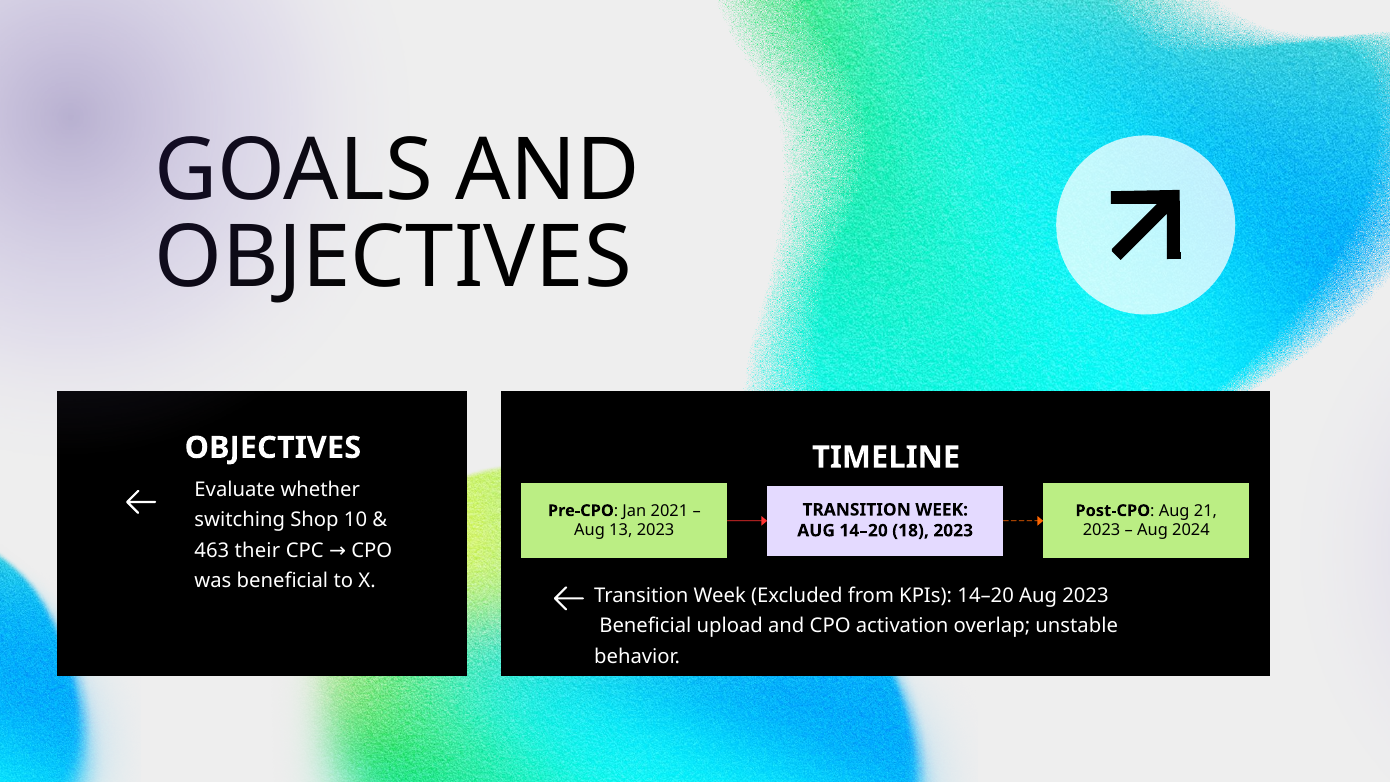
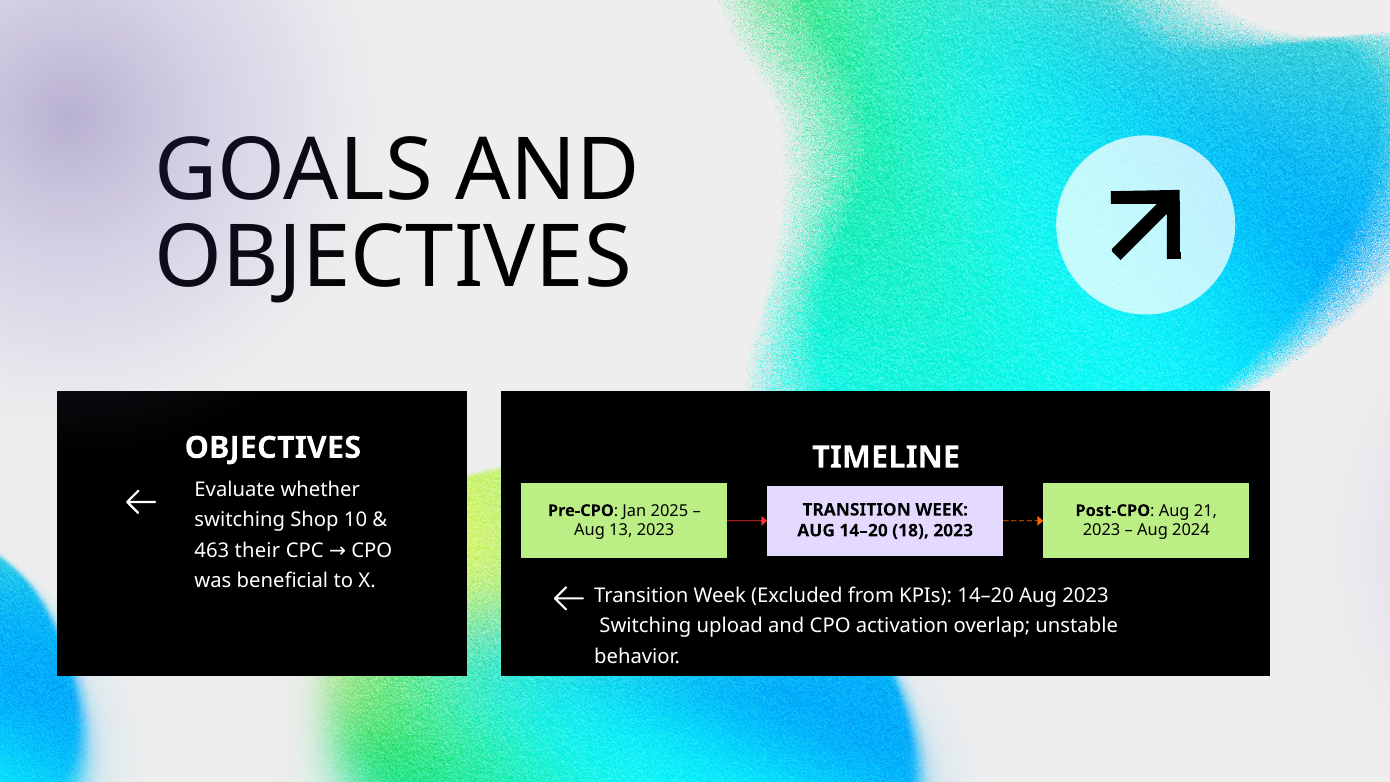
2021: 2021 -> 2025 (669, 511)
Beneficial: Beneficial -> Switching (645, 626)
